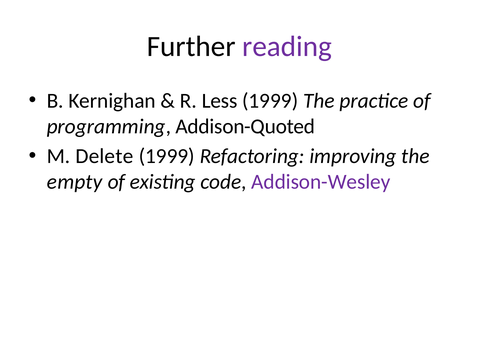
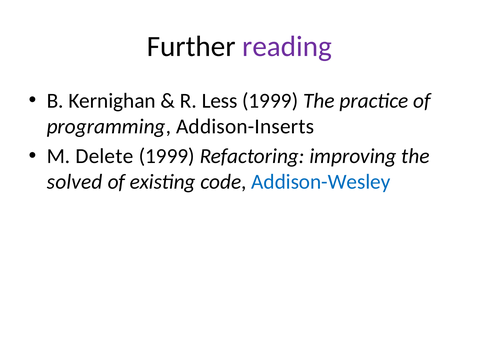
Addison-Quoted: Addison-Quoted -> Addison-Inserts (245, 126)
empty: empty -> solved (75, 181)
Addison-Wesley colour: purple -> blue (321, 181)
